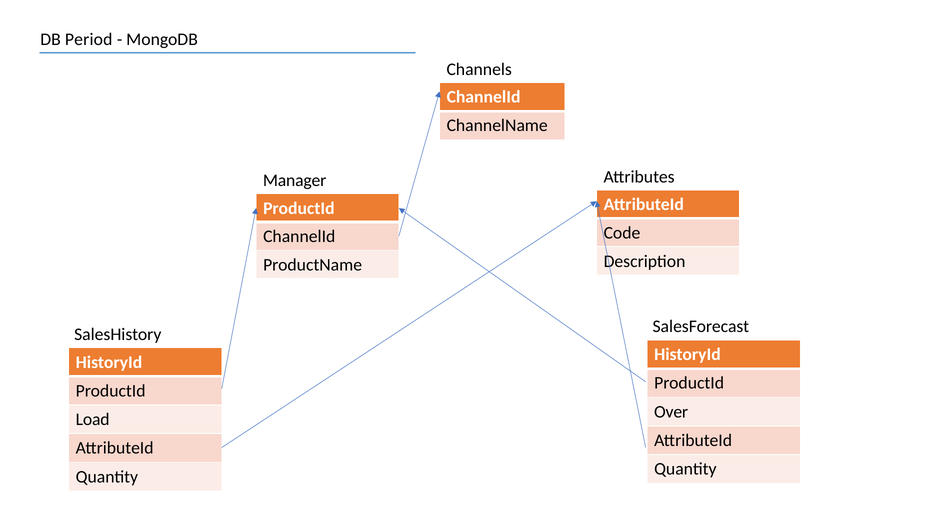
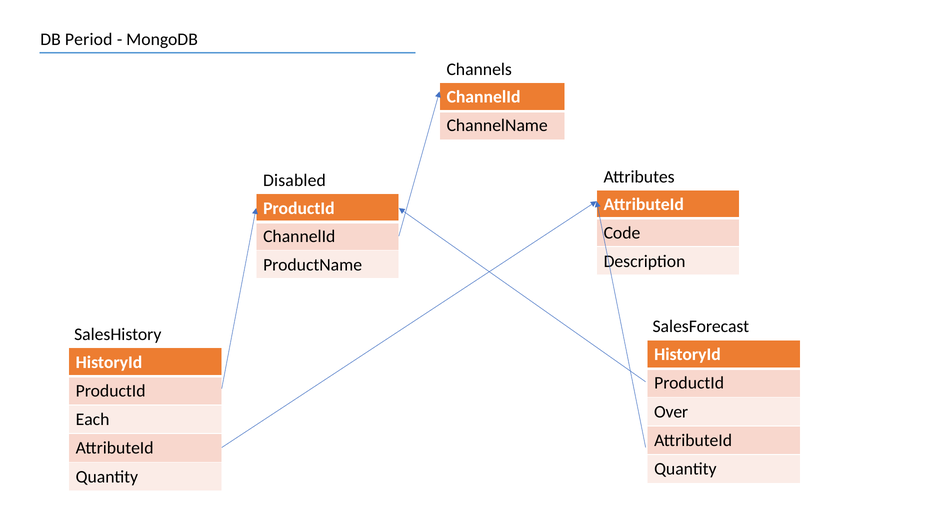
Manager: Manager -> Disabled (294, 180)
Load: Load -> Each (93, 419)
